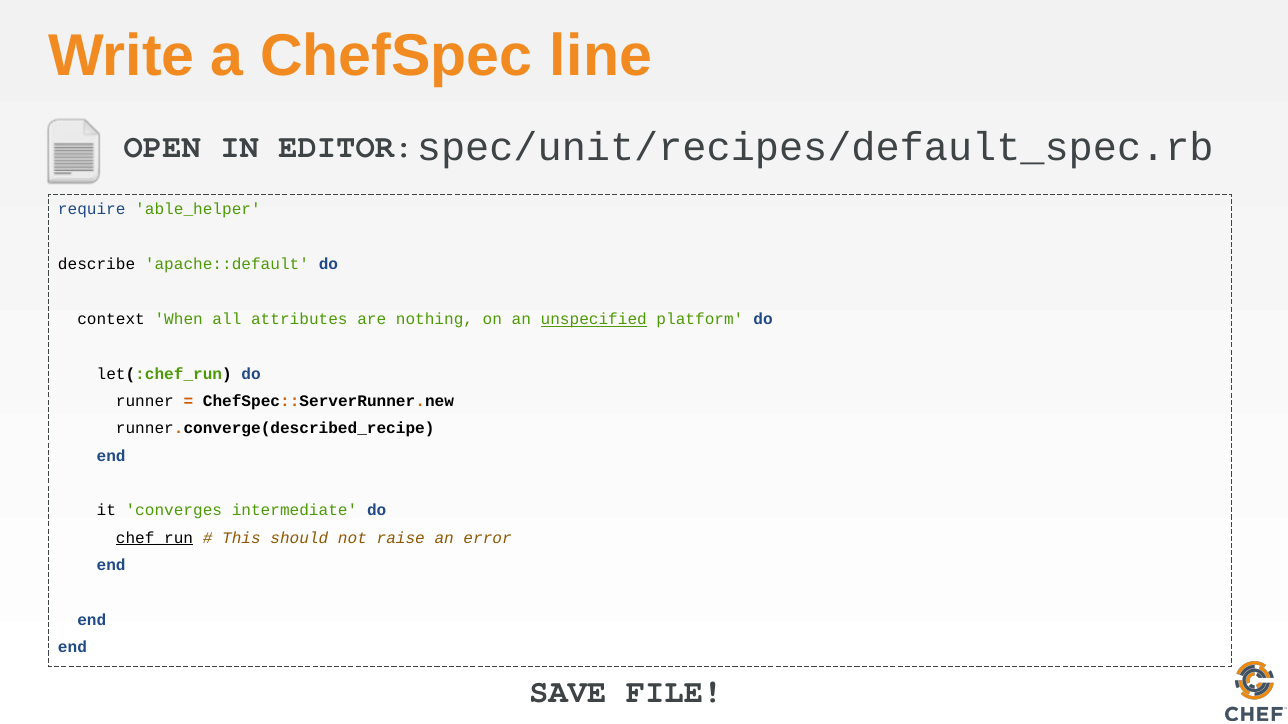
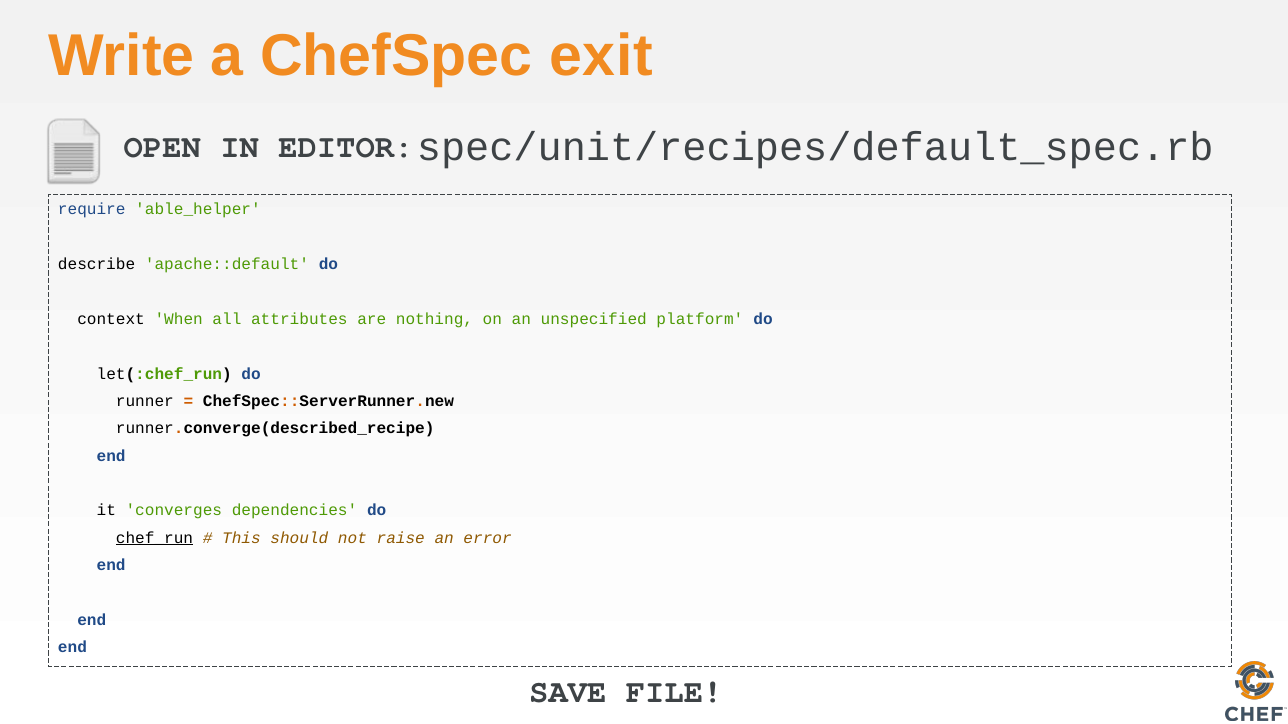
line: line -> exit (601, 56)
unspecified underline: present -> none (594, 319)
intermediate: intermediate -> dependencies (295, 511)
